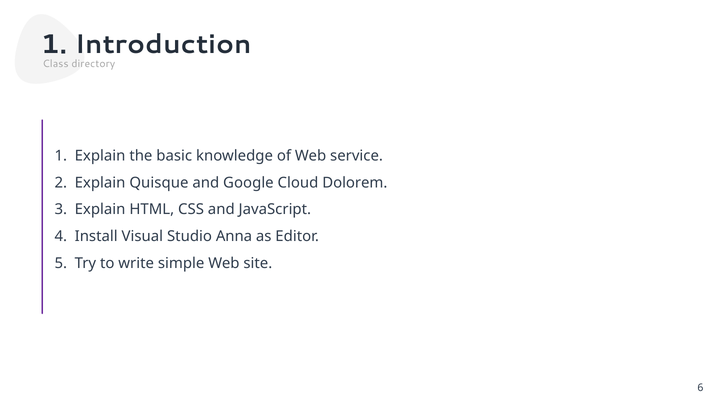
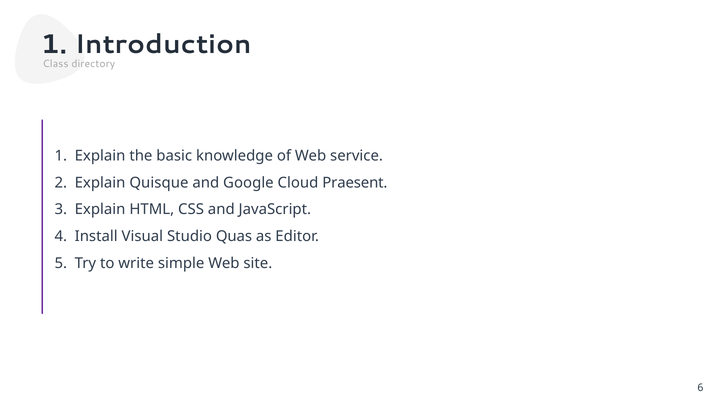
Dolorem: Dolorem -> Praesent (355, 183)
Anna: Anna -> Quas (234, 237)
